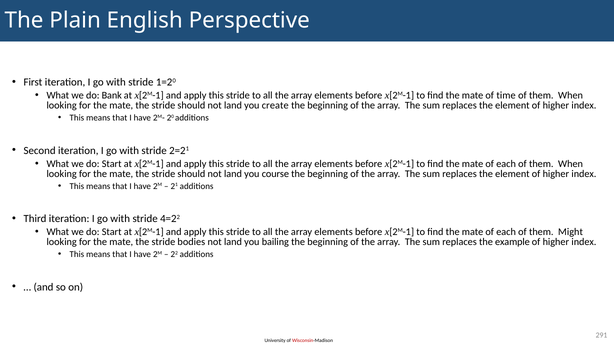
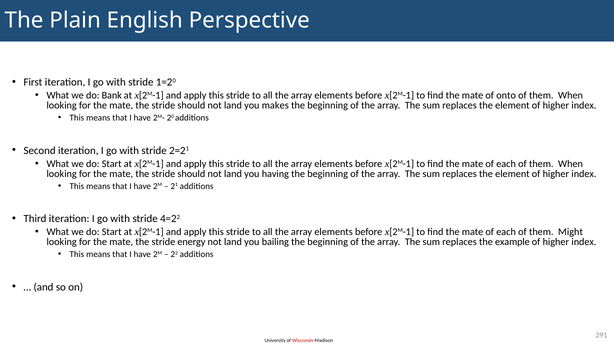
time: time -> onto (506, 96)
create: create -> makes (275, 106)
course: course -> having (275, 174)
bodies: bodies -> energy (191, 242)
